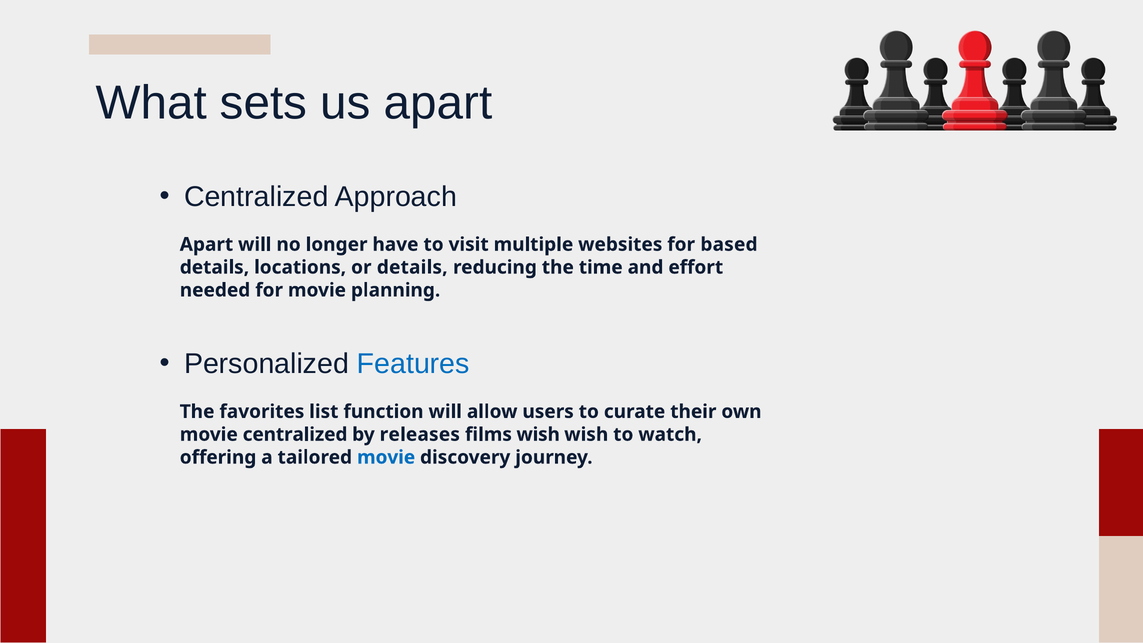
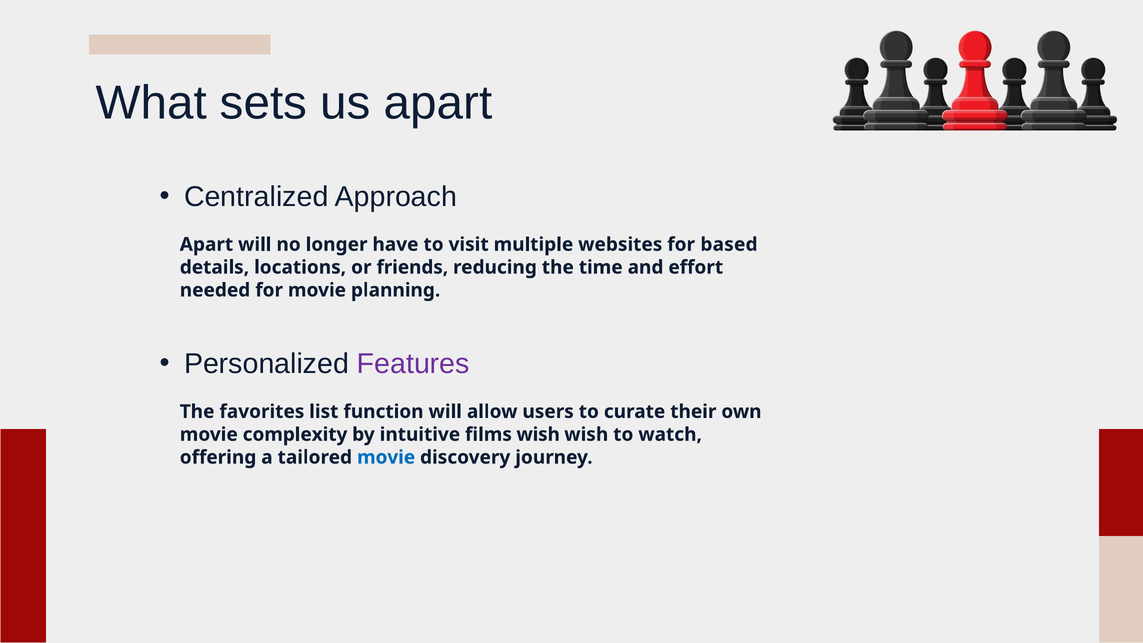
or details: details -> friends (412, 267)
Features colour: blue -> purple (413, 364)
movie centralized: centralized -> complexity (295, 434)
releases: releases -> intuitive (420, 434)
